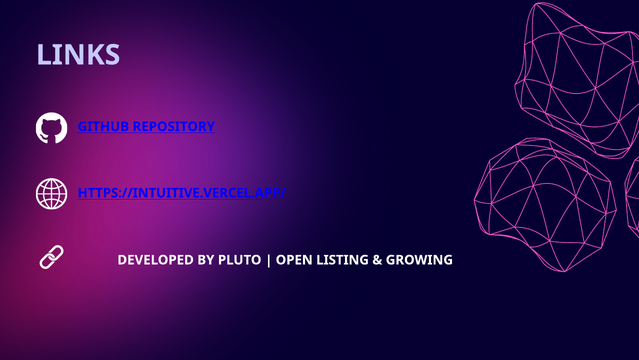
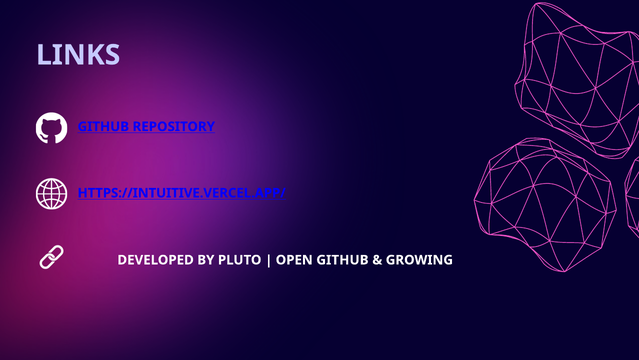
OPEN LISTING: LISTING -> GITHUB (342, 260)
